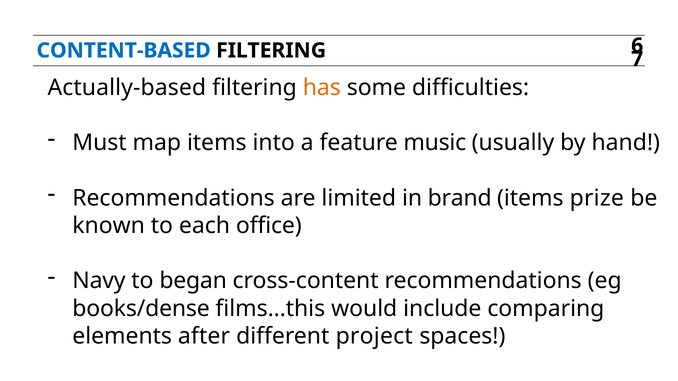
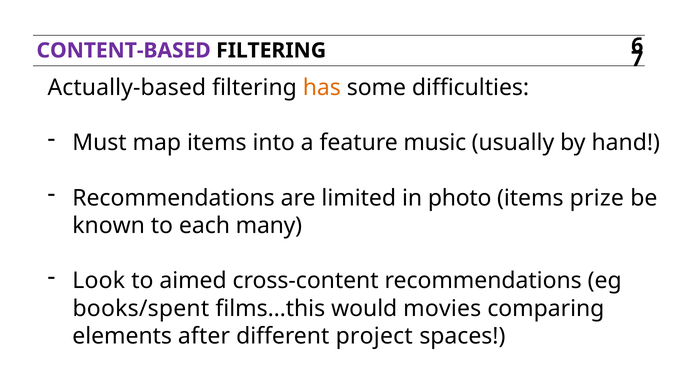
CONTENT-BASED colour: blue -> purple (124, 50)
brand: brand -> photo (460, 198)
office: office -> many (269, 226)
Navy: Navy -> Look (99, 281)
began: began -> aimed (193, 281)
books/dense: books/dense -> books/spent (141, 308)
include: include -> movies (442, 308)
